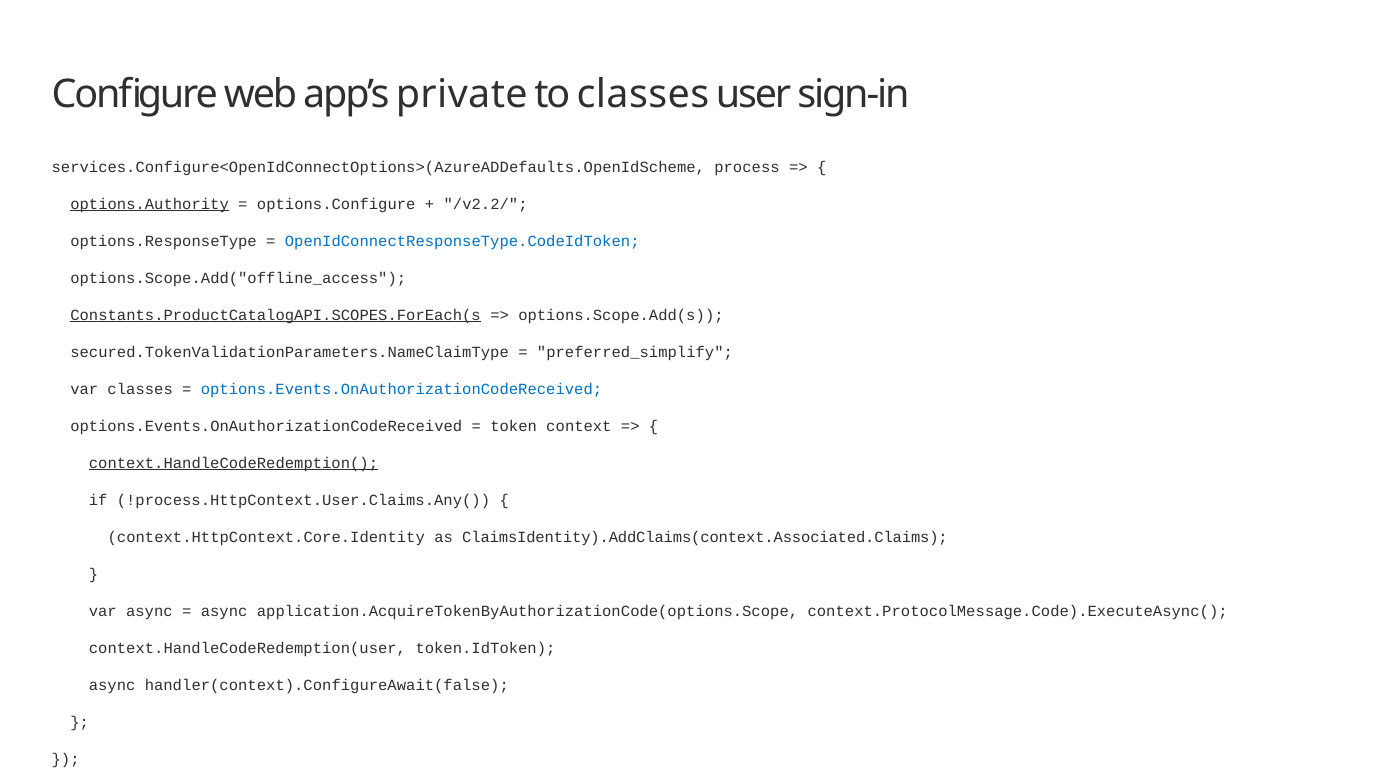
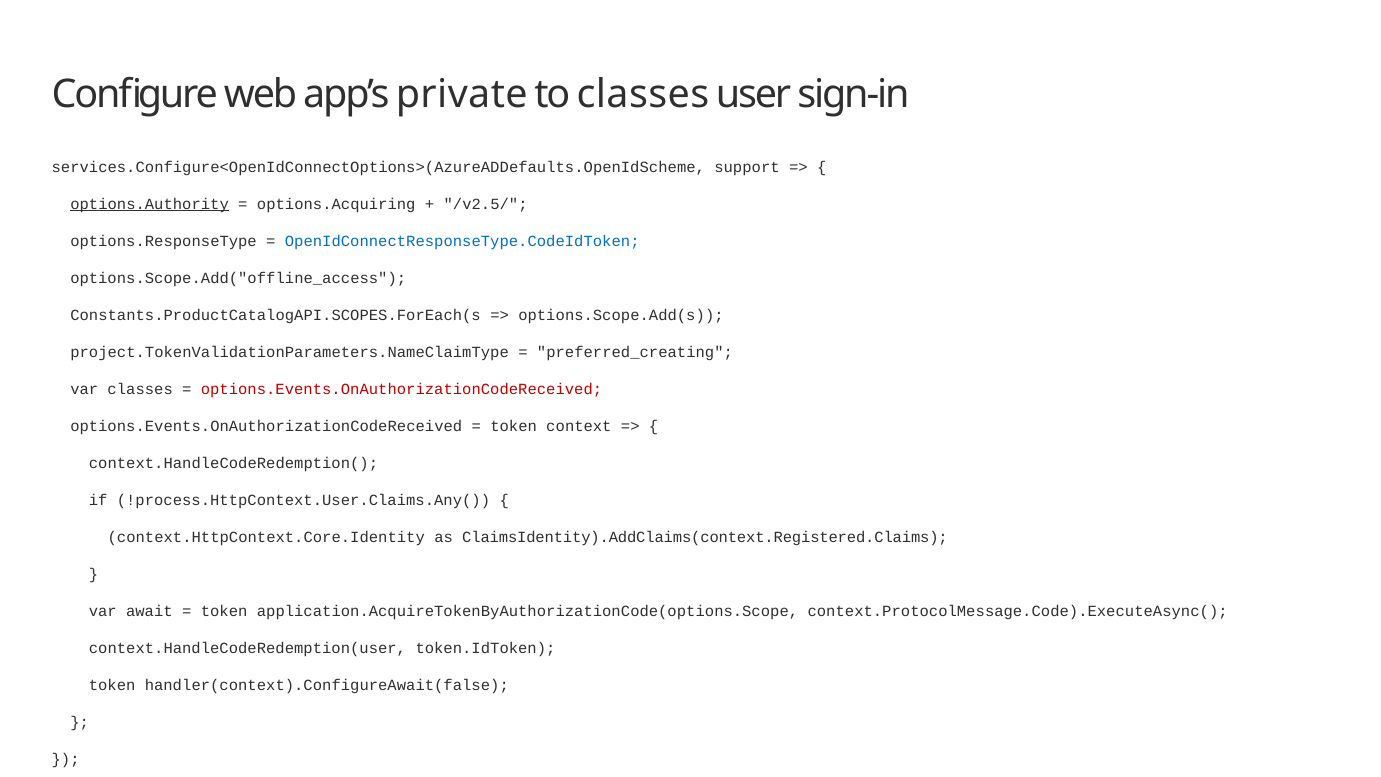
process: process -> support (747, 167)
options.Configure: options.Configure -> options.Acquiring (336, 204)
/v2.2/: /v2.2/ -> /v2.5/ (486, 204)
Constants.ProductCatalogAPI.SCOPES.ForEach(s underline: present -> none (276, 315)
secured.TokenValidationParameters.NameClaimType: secured.TokenValidationParameters.NameClaimType -> project.TokenValidationParameters.NameClaimType (290, 352)
preferred_simplify: preferred_simplify -> preferred_creating (635, 352)
options.Events.OnAuthorizationCodeReceived colour: blue -> red (401, 389)
context.HandleCodeRedemption( underline: present -> none (233, 463)
ClaimsIdentity).AddClaims(context.Associated.Claims: ClaimsIdentity).AddClaims(context.Associated.Claims -> ClaimsIdentity).AddClaims(context.Registered.Claims (705, 537)
var async: async -> await (149, 611)
async: async -> token (224, 611)
async: async -> token (112, 685)
